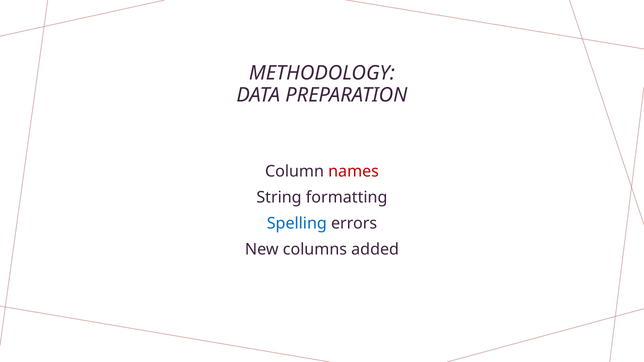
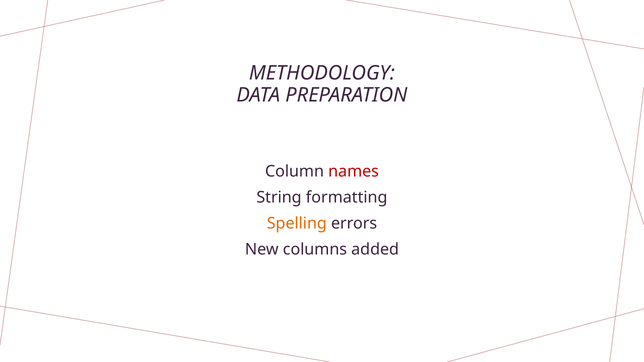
Spelling colour: blue -> orange (297, 223)
